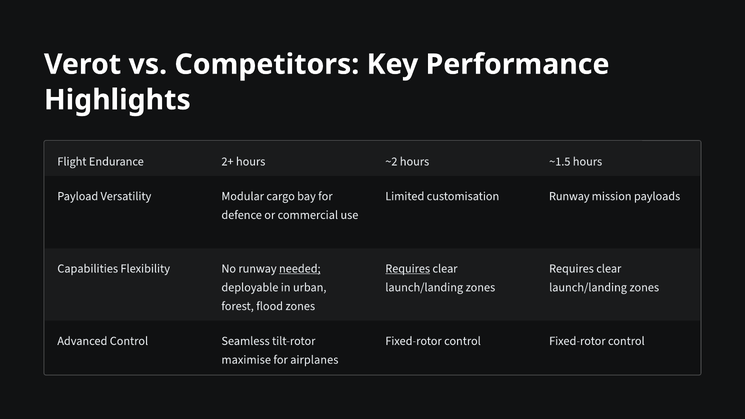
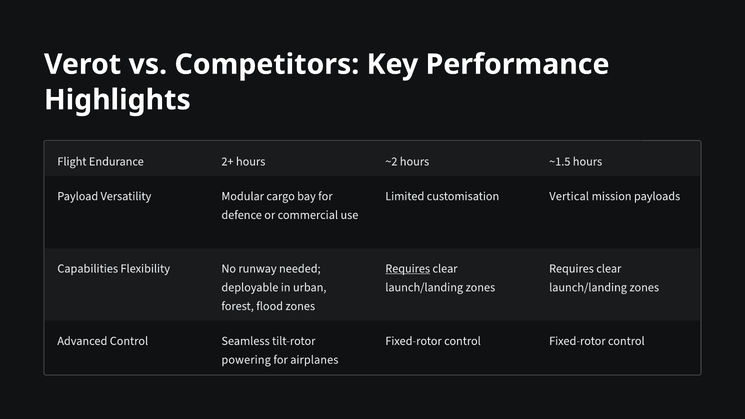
customisation Runway: Runway -> Vertical (569, 196)
needed underline: present -> none (300, 269)
maximise: maximise -> powering (246, 360)
